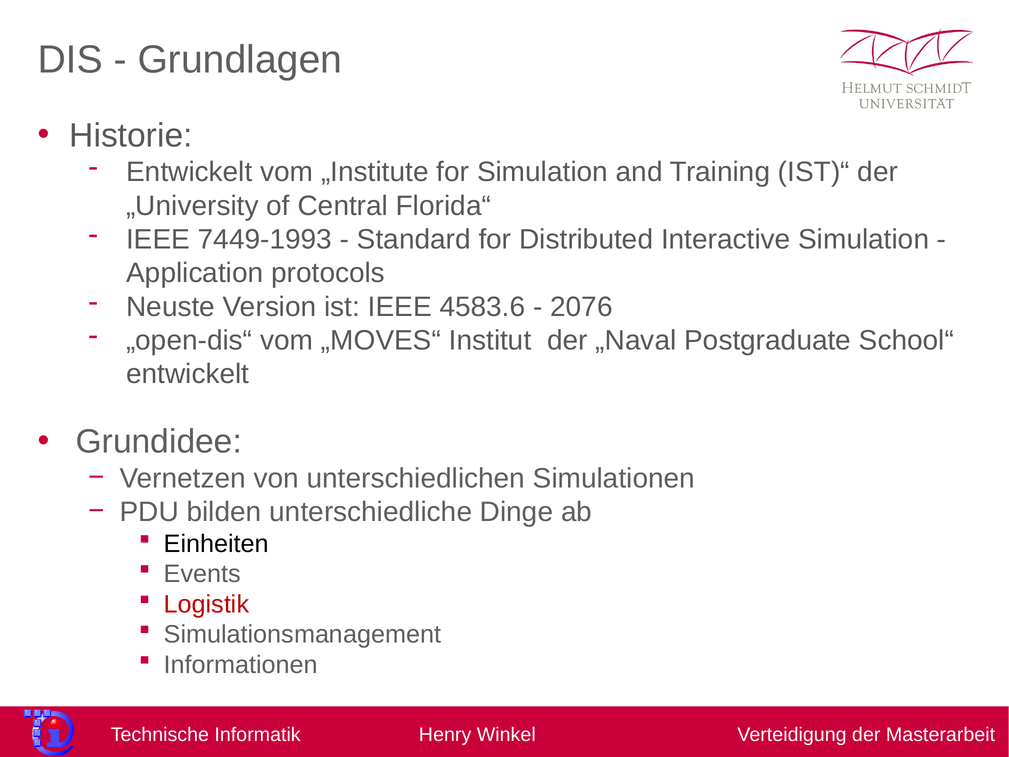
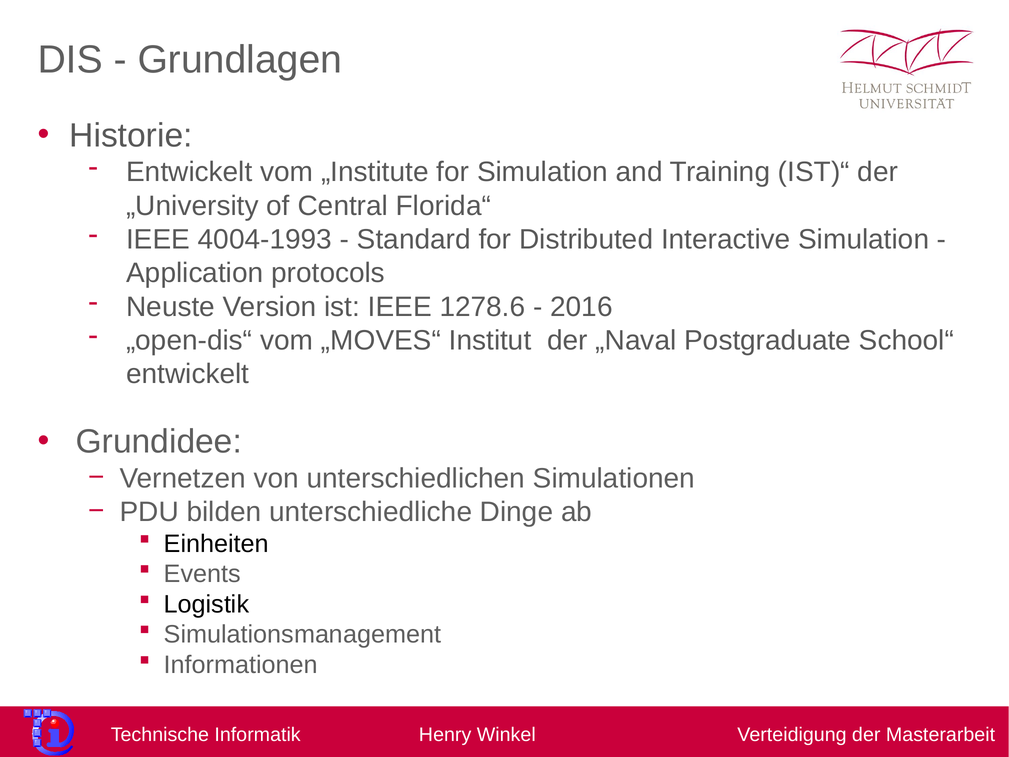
7449-1993: 7449-1993 -> 4004-1993 (265, 239)
4583.6: 4583.6 -> 1278.6 (482, 307)
2076: 2076 -> 2016 (581, 307)
Logistik colour: red -> black (207, 604)
